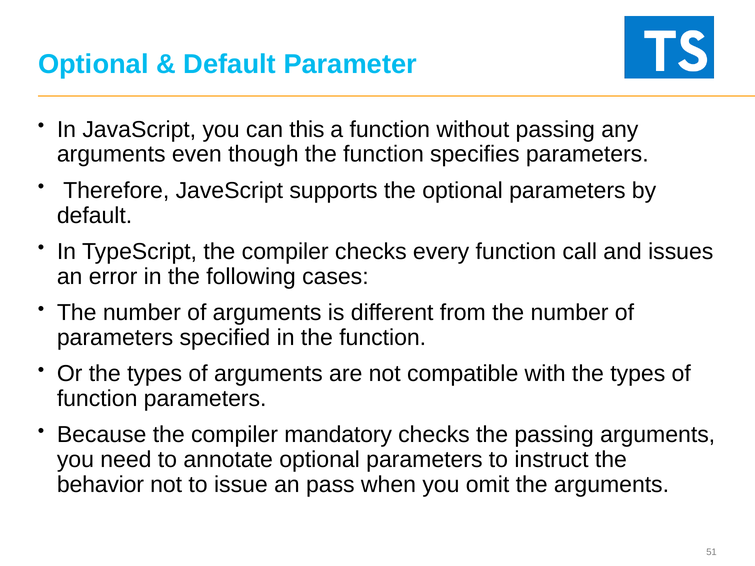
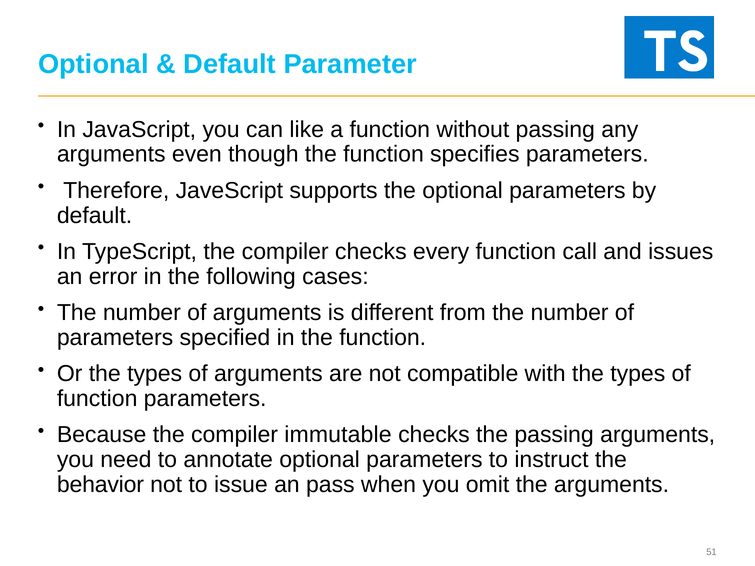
this: this -> like (307, 129)
mandatory: mandatory -> immutable (338, 435)
